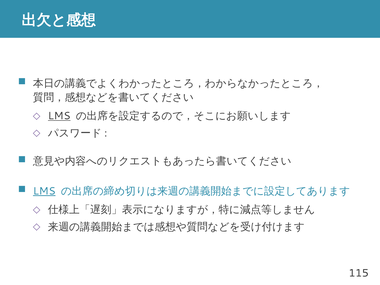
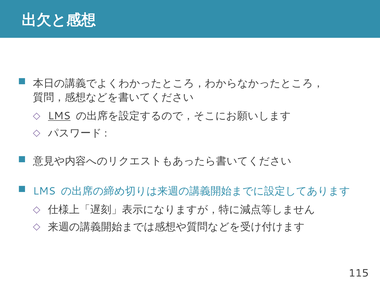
LMS underline: present -> none (44, 191)
